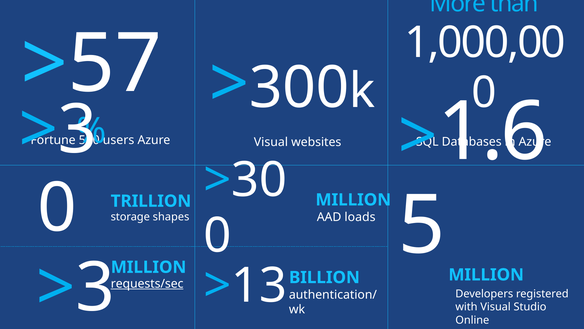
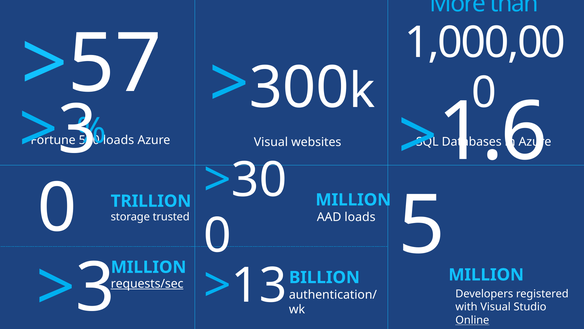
users: users -> loads (119, 140)
shapes: shapes -> trusted (171, 217)
Online underline: none -> present (472, 320)
